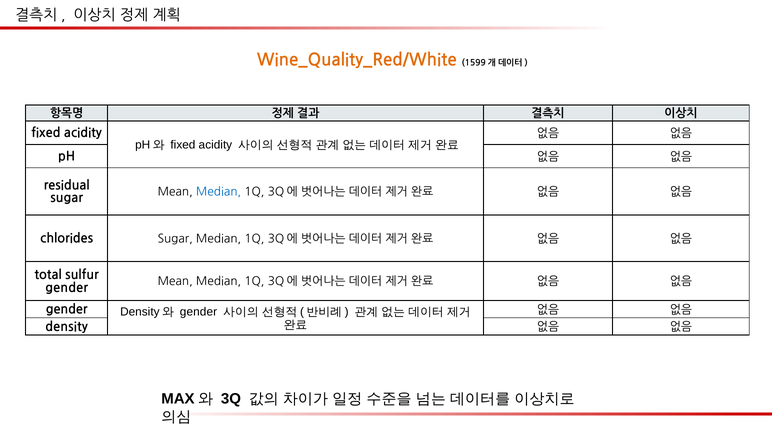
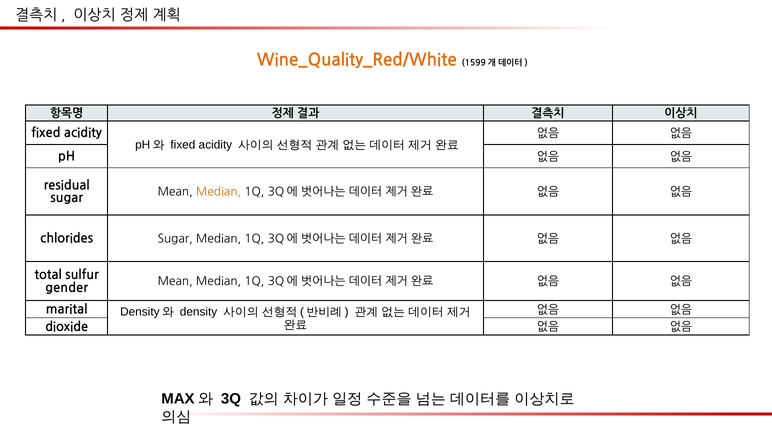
Median colour: blue -> orange (219, 192)
gender: gender -> marital (67, 310)
gender: gender -> density (199, 312)
density: density -> dioxide (67, 327)
